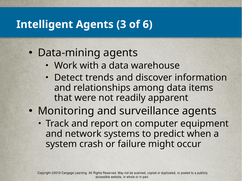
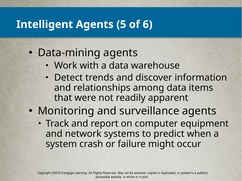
3: 3 -> 5 (121, 25)
